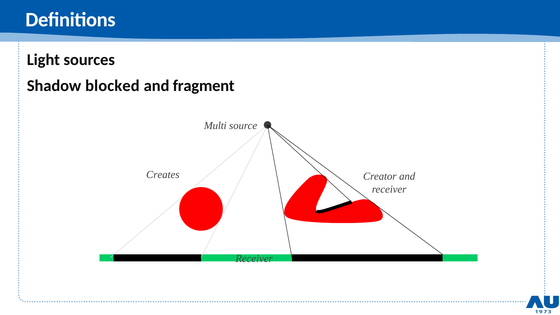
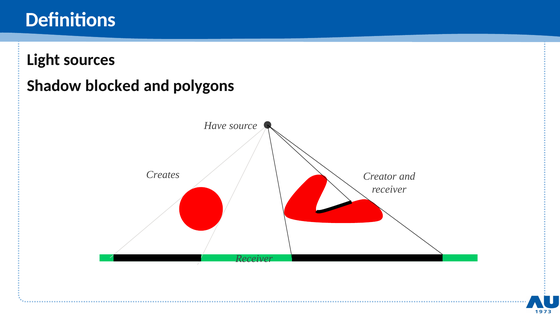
fragment: fragment -> polygons (204, 86)
Multi: Multi -> Have (215, 126)
